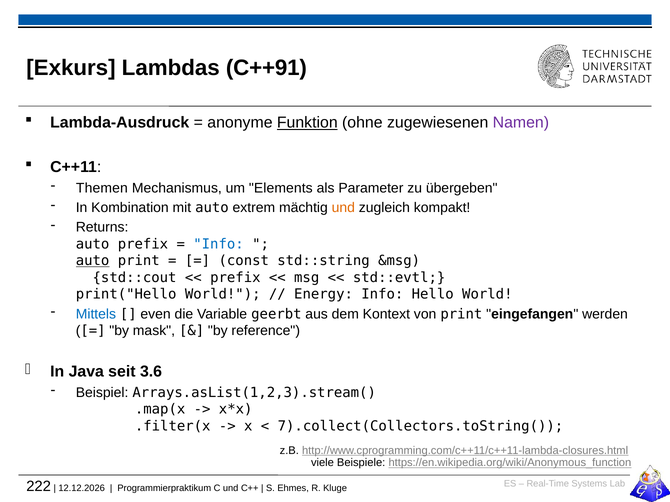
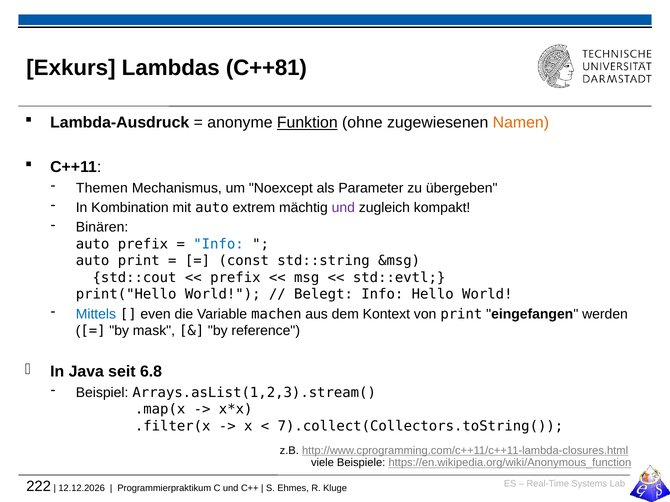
C++91: C++91 -> C++81 (266, 68)
Namen colour: purple -> orange (521, 123)
Elements: Elements -> Noexcept (281, 188)
und colour: orange -> purple (343, 208)
Returns: Returns -> Binären (102, 228)
auto underline: present -> none (93, 261)
Energy: Energy -> Belegt (324, 295)
geerbt: geerbt -> machen (276, 314)
3.6: 3.6 -> 6.8 (151, 372)
